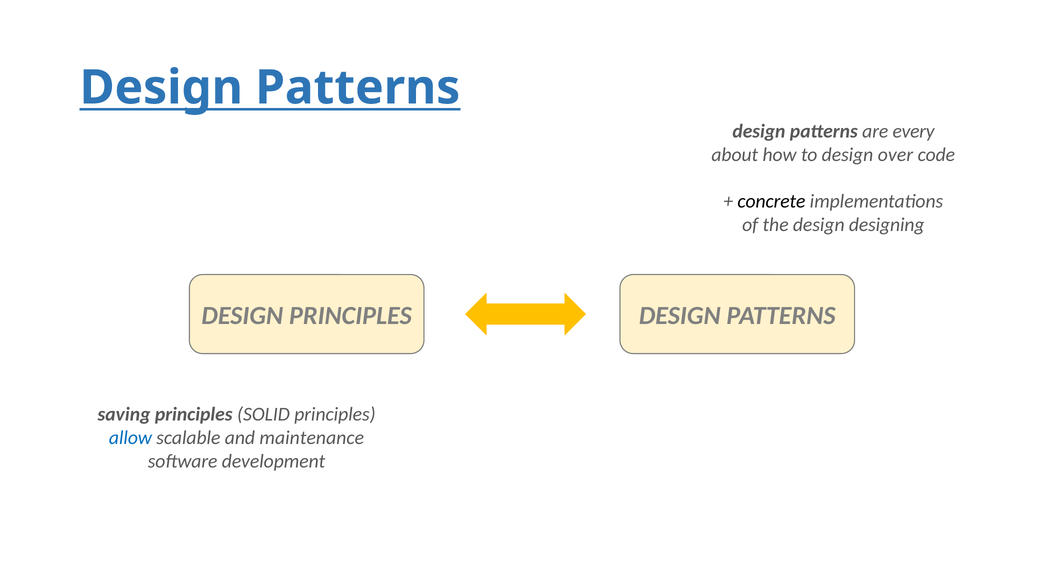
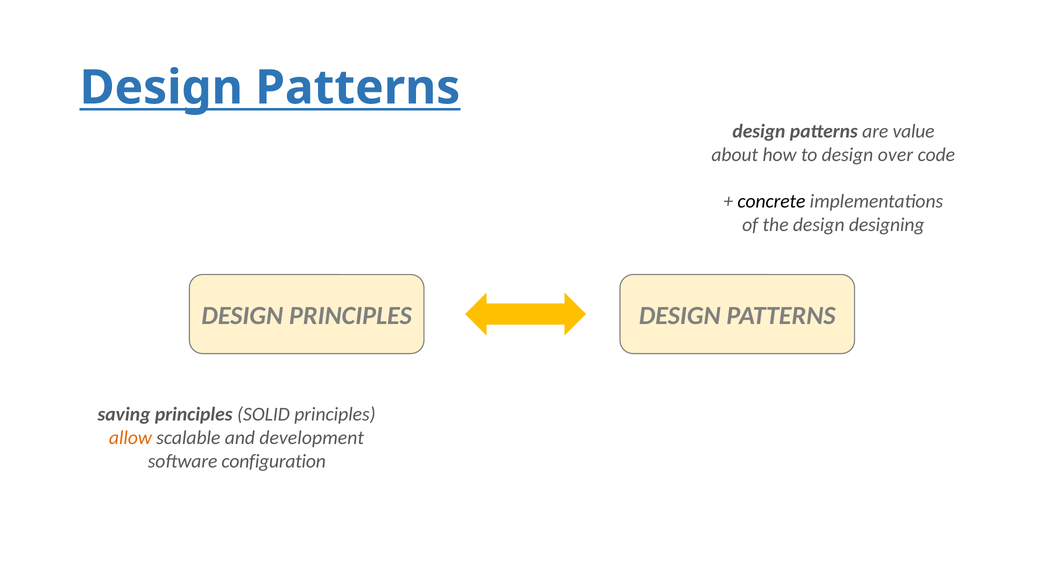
every: every -> value (914, 131)
allow colour: blue -> orange (130, 438)
maintenance: maintenance -> development (312, 438)
development: development -> configuration (274, 461)
